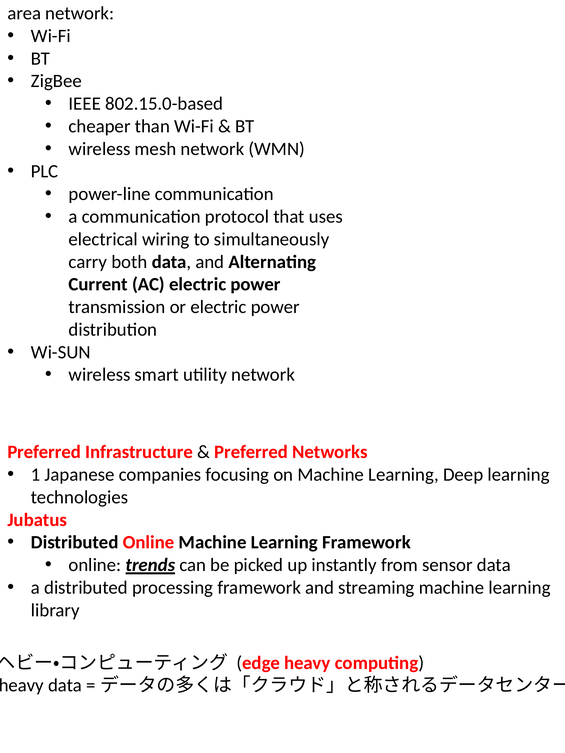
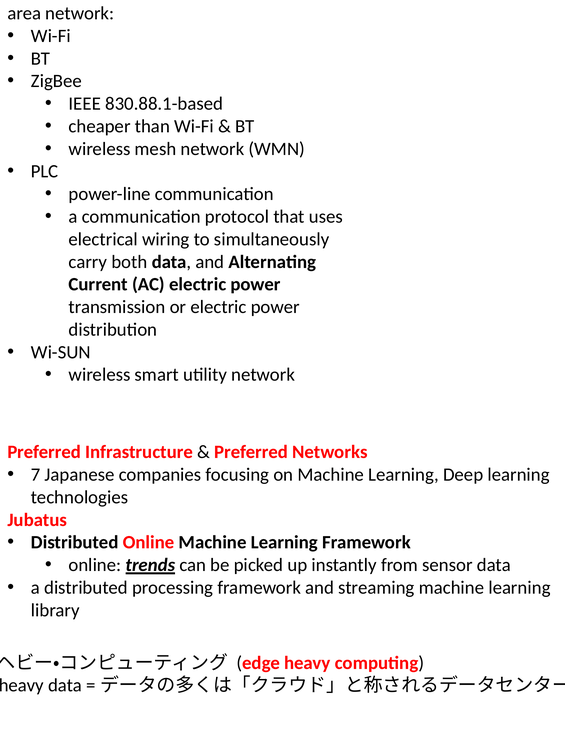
802.15.0-based: 802.15.0-based -> 830.88.1-based (164, 104)
1: 1 -> 7 (36, 475)
